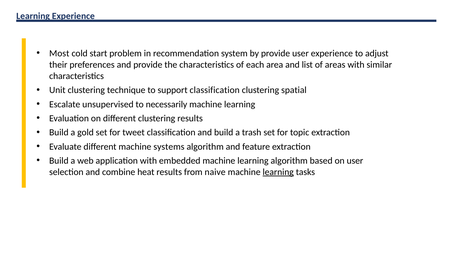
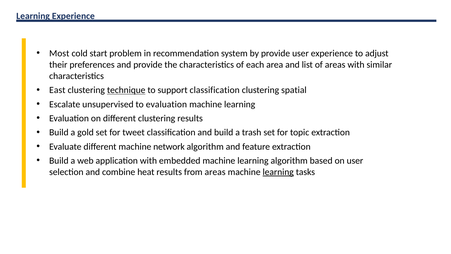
Unit: Unit -> East (57, 90)
technique underline: none -> present (126, 90)
to necessarily: necessarily -> evaluation (166, 104)
systems: systems -> network (169, 146)
from naive: naive -> areas (215, 172)
